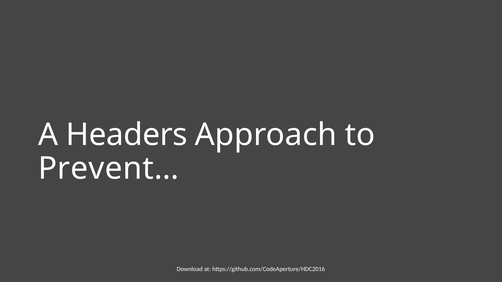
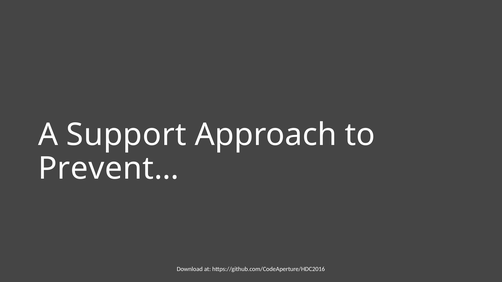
Headers: Headers -> Support (126, 135)
